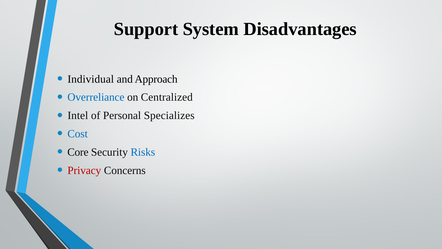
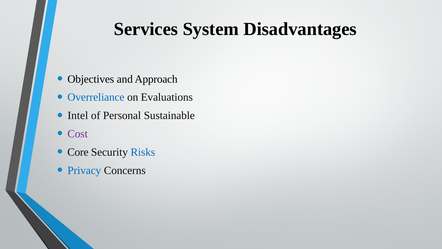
Support: Support -> Services (146, 29)
Individual: Individual -> Objectives (91, 79)
Centralized: Centralized -> Evaluations (167, 97)
Specializes: Specializes -> Sustainable (169, 115)
Cost colour: blue -> purple (78, 134)
Privacy colour: red -> blue (84, 170)
